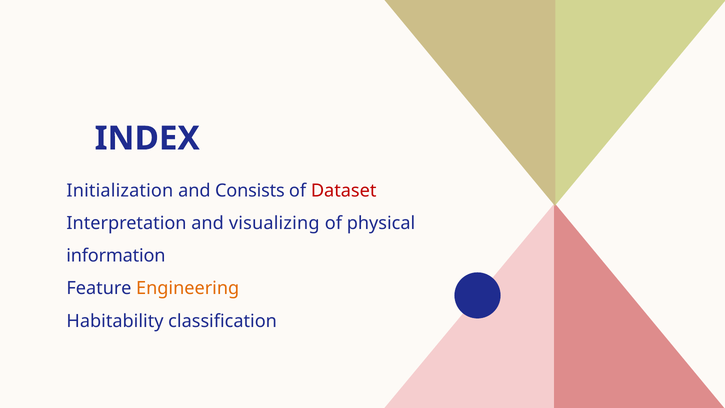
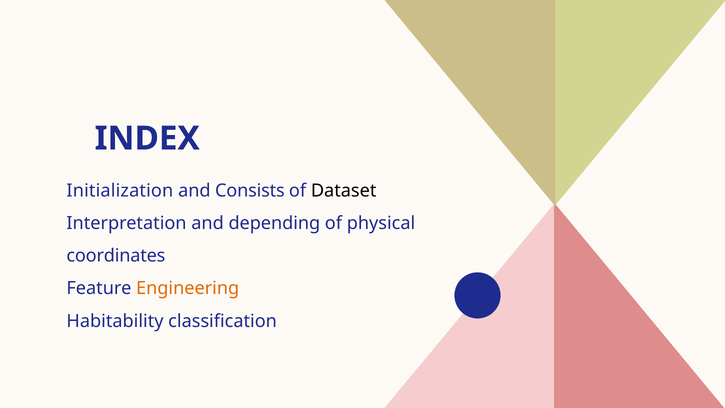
Dataset colour: red -> black (344, 190)
visualizing: visualizing -> depending (274, 223)
information: information -> coordinates (116, 256)
